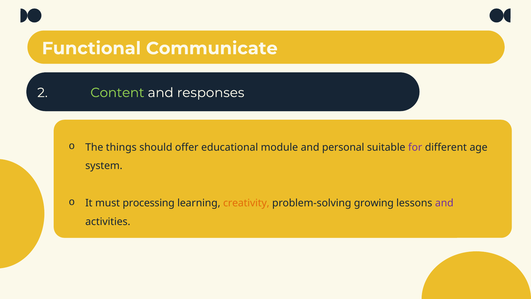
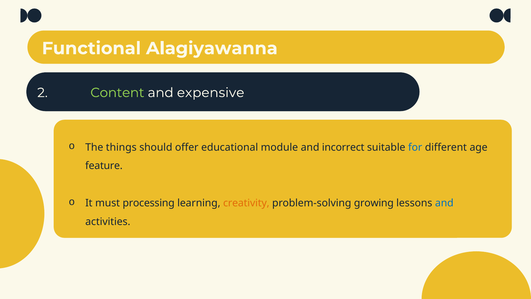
Communicate: Communicate -> Alagiyawanna (212, 48)
responses: responses -> expensive (211, 93)
personal: personal -> incorrect (343, 147)
for colour: purple -> blue (415, 147)
system: system -> feature (104, 166)
and colour: purple -> blue (444, 203)
